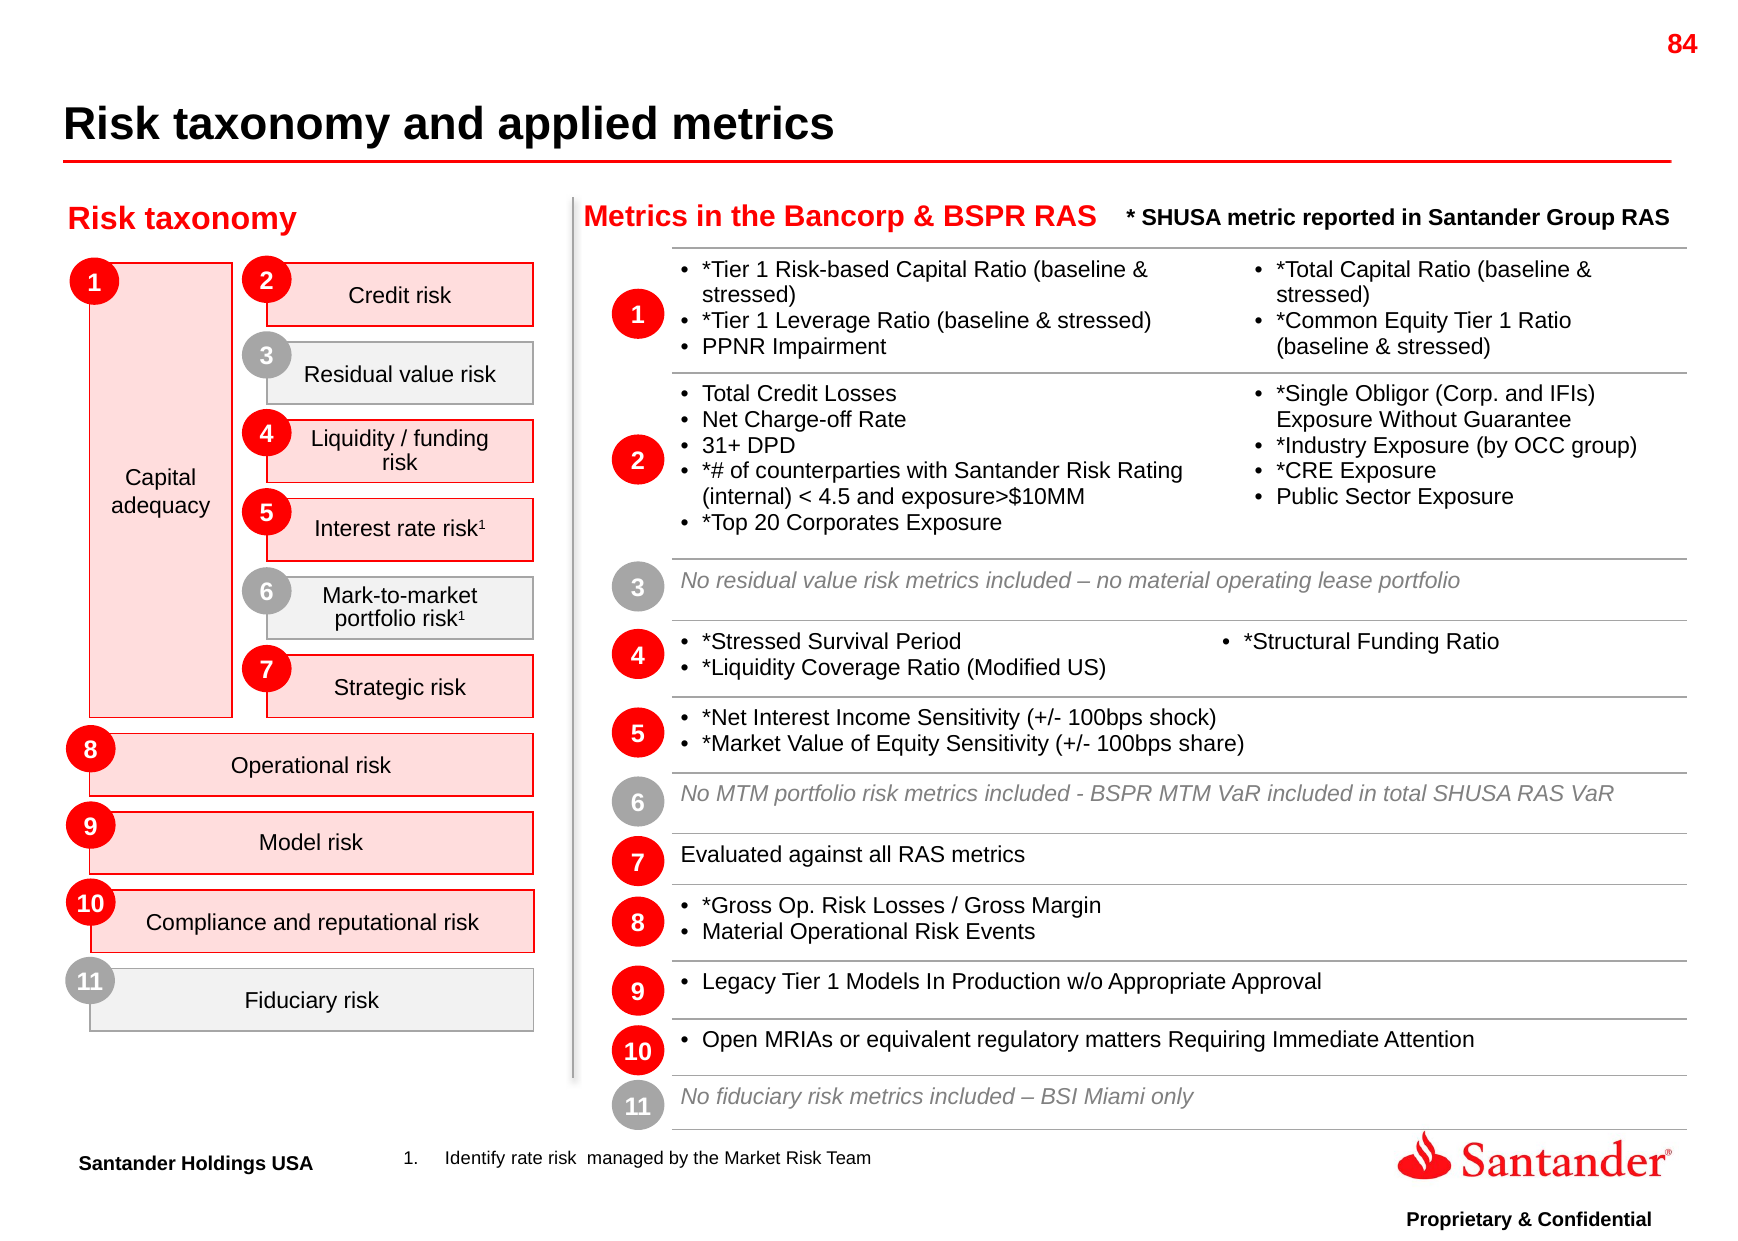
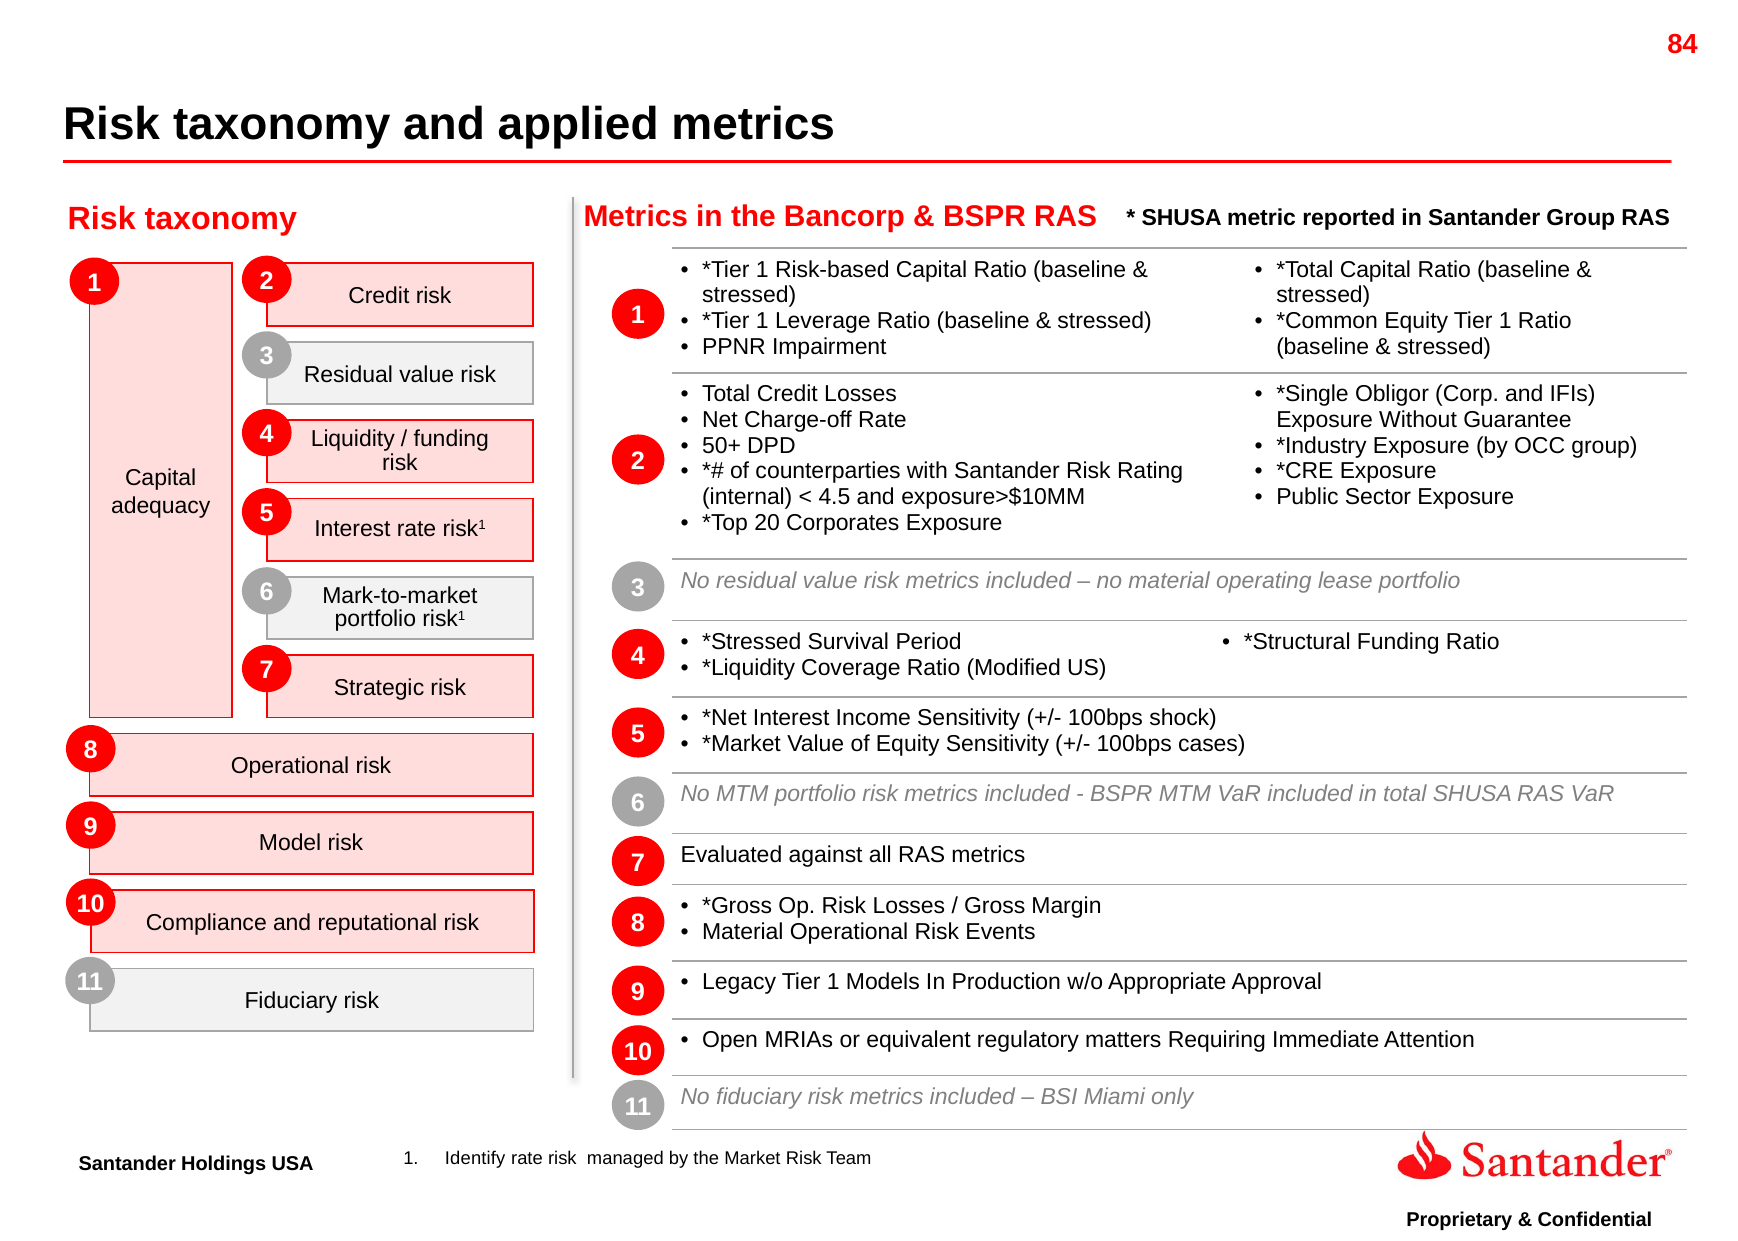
31+: 31+ -> 50+ (722, 446)
share: share -> cases (1212, 744)
